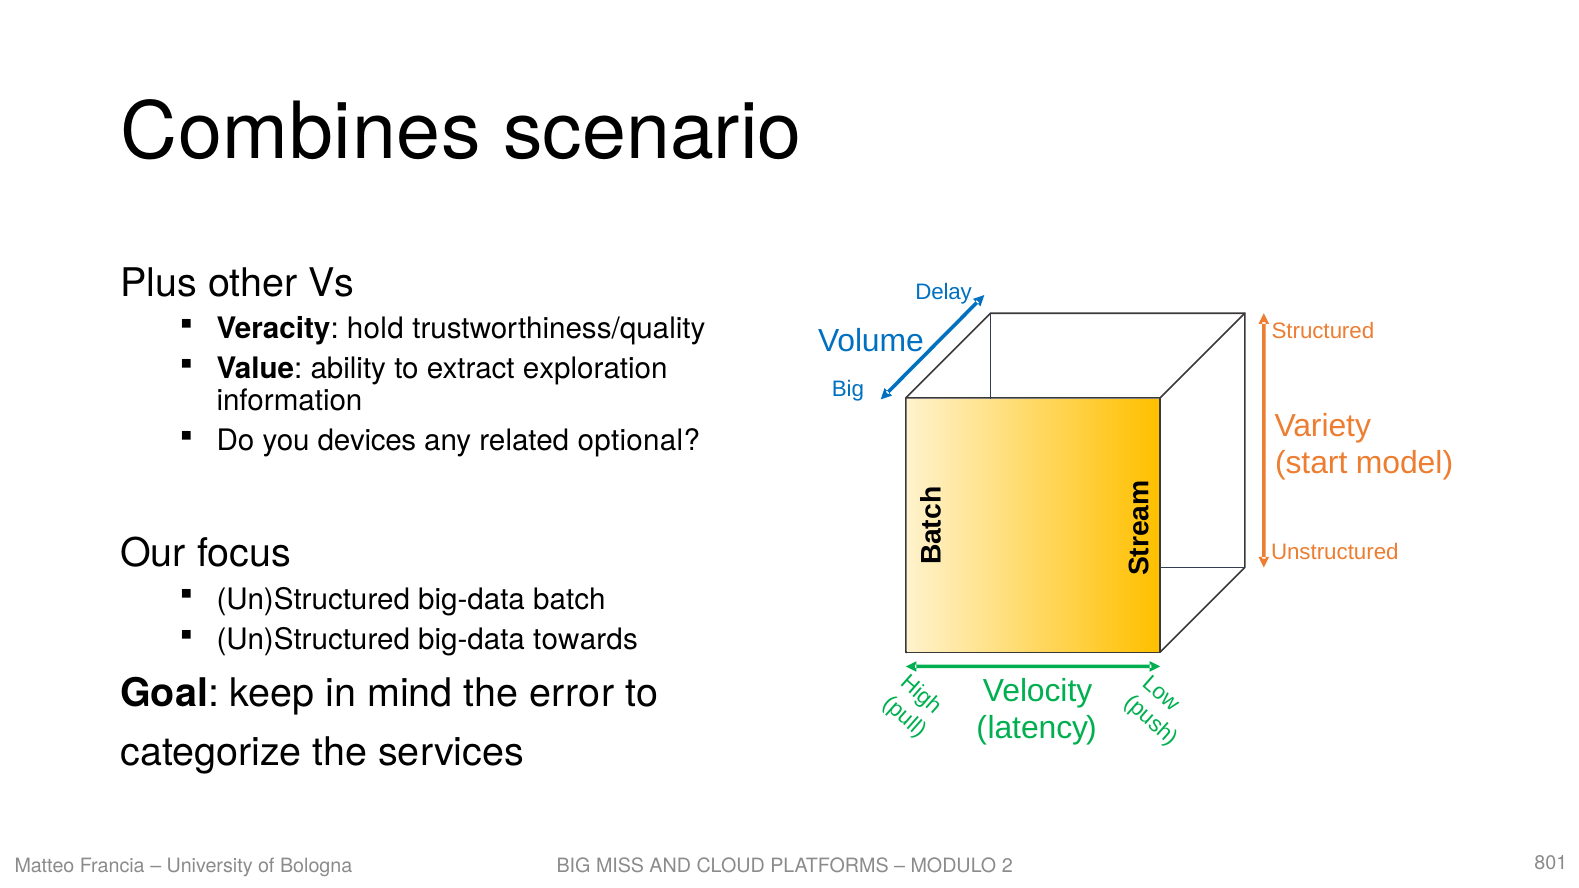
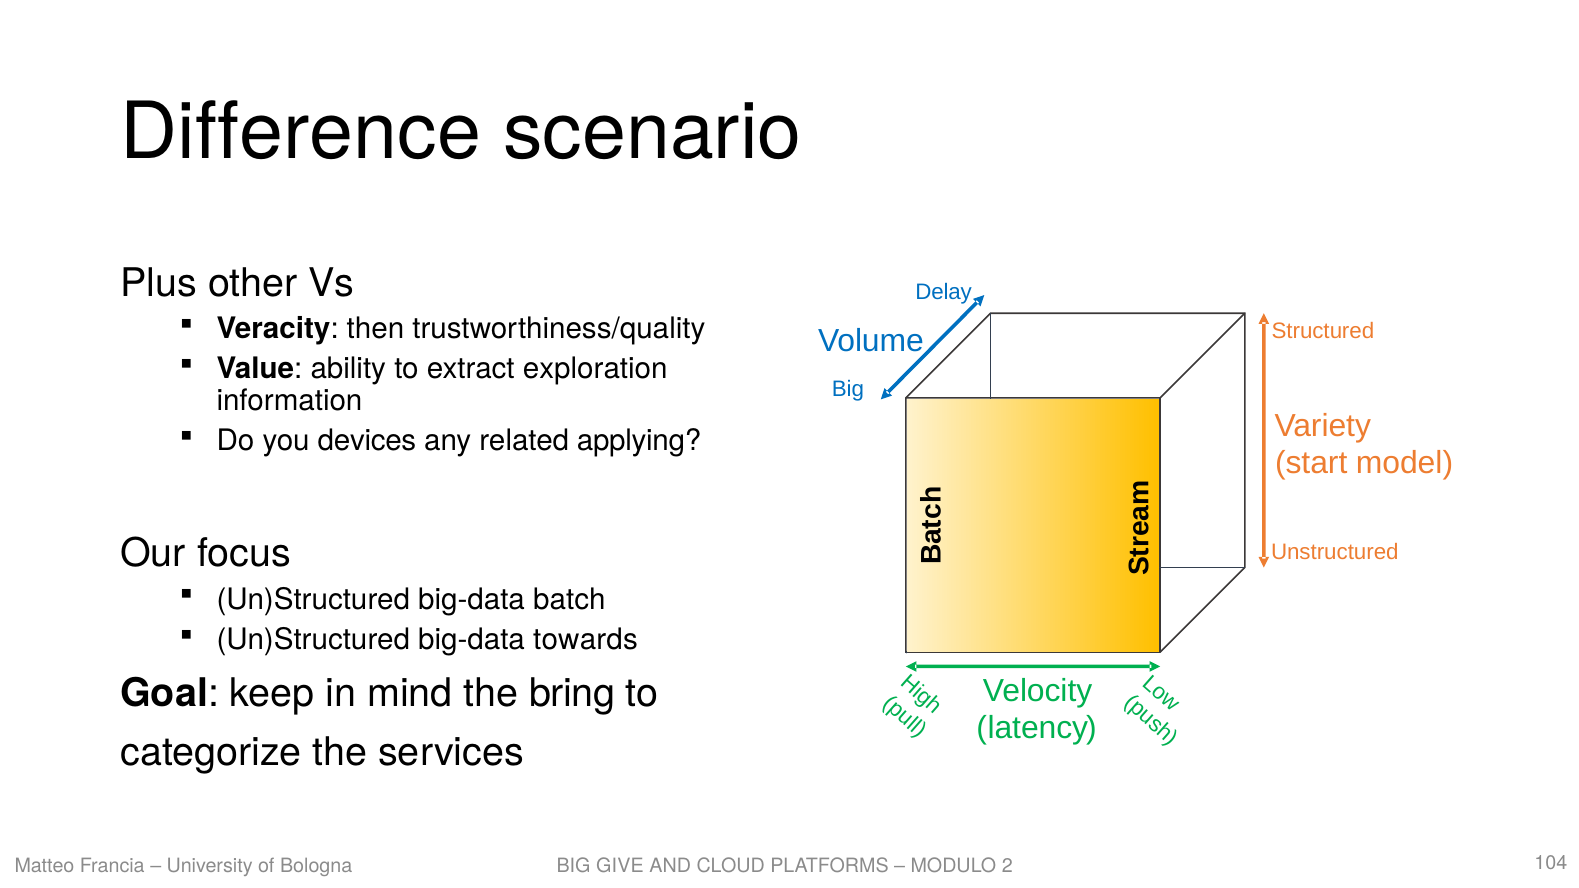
Combines: Combines -> Difference (301, 133)
hold: hold -> then (376, 329)
optional: optional -> applying (639, 441)
error: error -> bring (572, 694)
MISS: MISS -> GIVE (620, 866)
801: 801 -> 104 (1551, 864)
